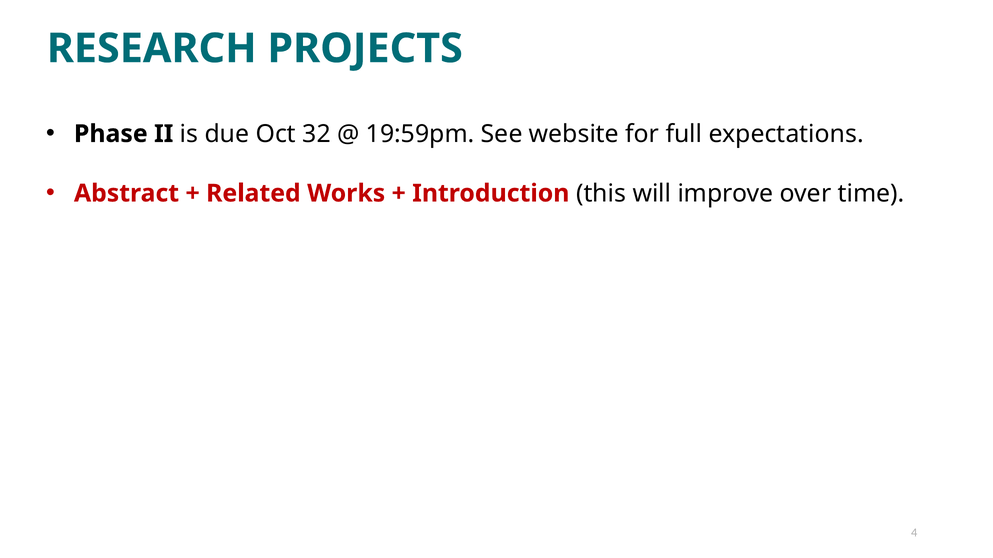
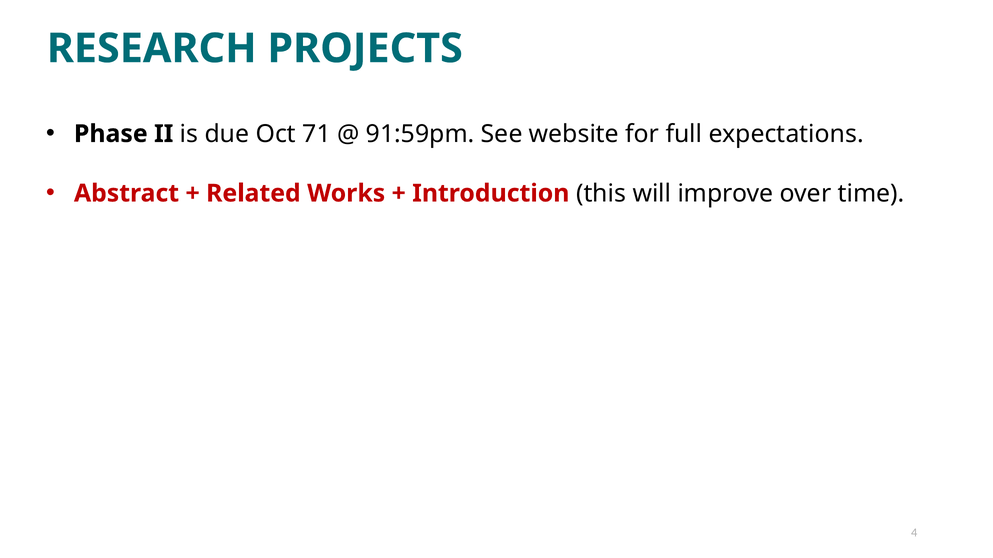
32: 32 -> 71 (317, 134)
19:59pm: 19:59pm -> 91:59pm (420, 134)
